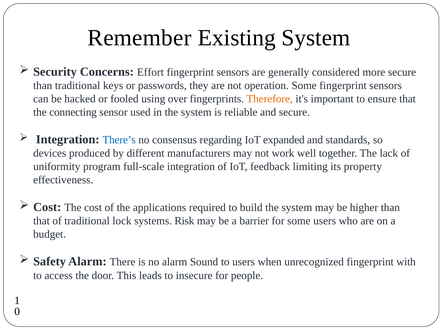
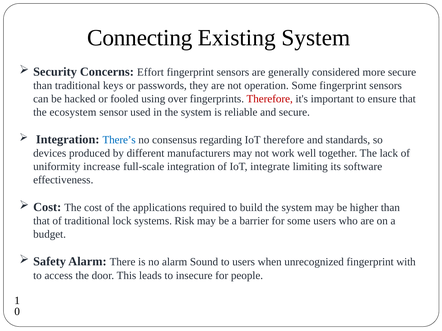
Remember: Remember -> Connecting (140, 38)
Therefore colour: orange -> red (270, 99)
connecting: connecting -> ecosystem (73, 112)
IoT expanded: expanded -> therefore (284, 140)
program: program -> increase (102, 167)
feedback: feedback -> integrate (270, 167)
property: property -> software (363, 167)
